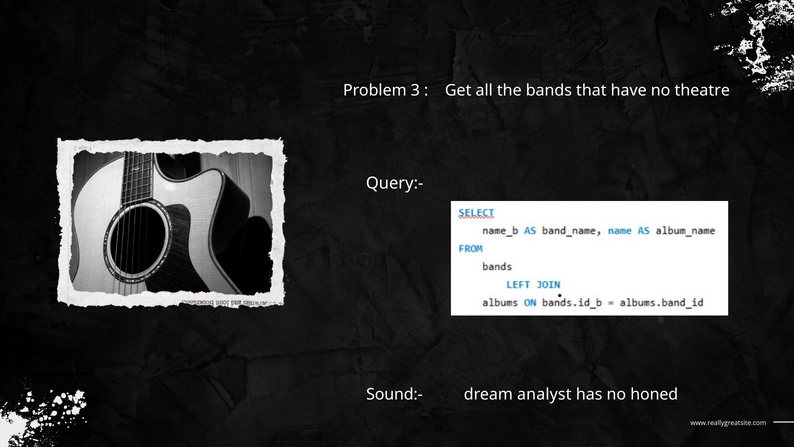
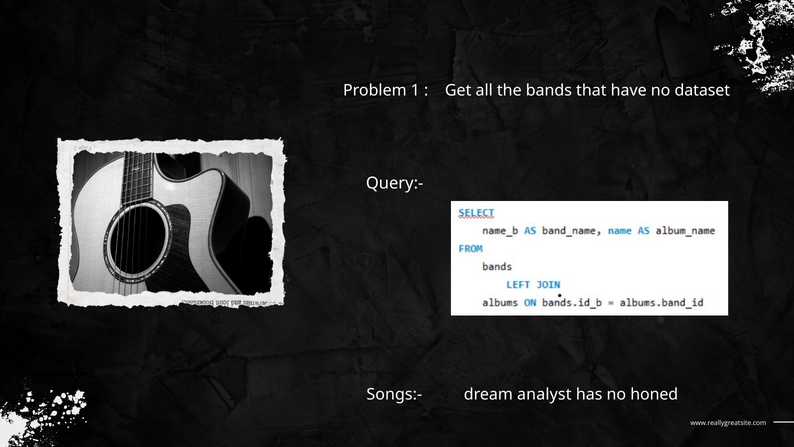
3: 3 -> 1 (415, 90)
theatre: theatre -> dataset (702, 90)
Sound:-: Sound:- -> Songs:- (394, 394)
